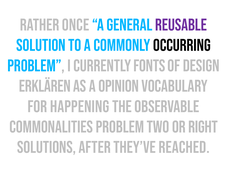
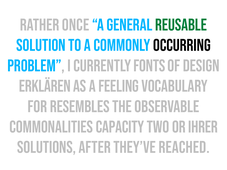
reusable colour: purple -> green (181, 25)
opinion: opinion -> feeling (119, 86)
happening: happening -> resembles (80, 107)
commonalities problem: problem -> capacity (120, 127)
right: right -> ihrer (203, 127)
